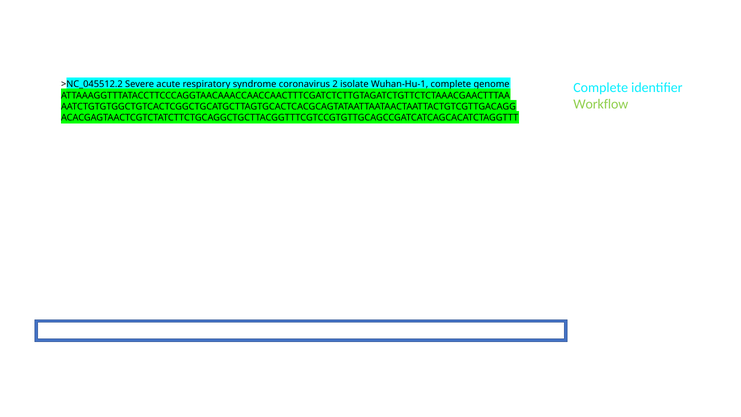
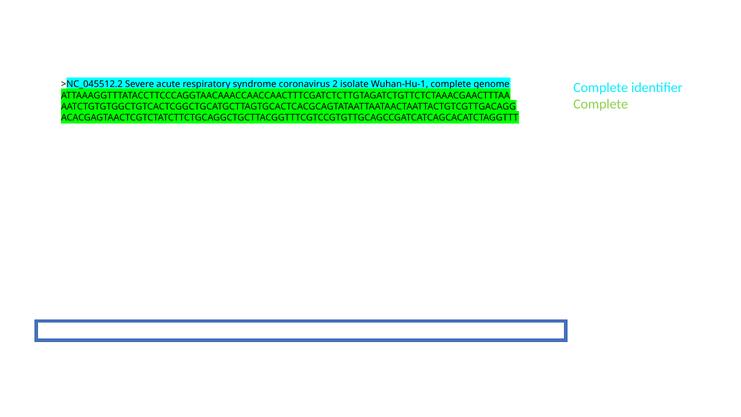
Workflow: Workflow -> Complete (601, 104)
